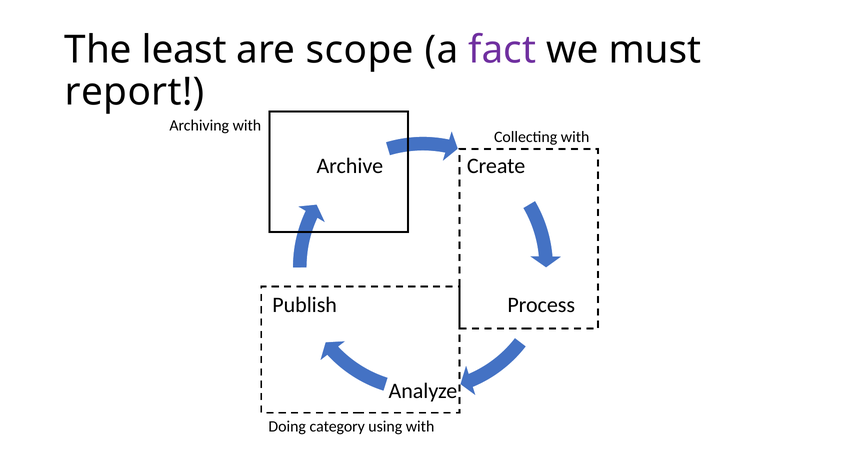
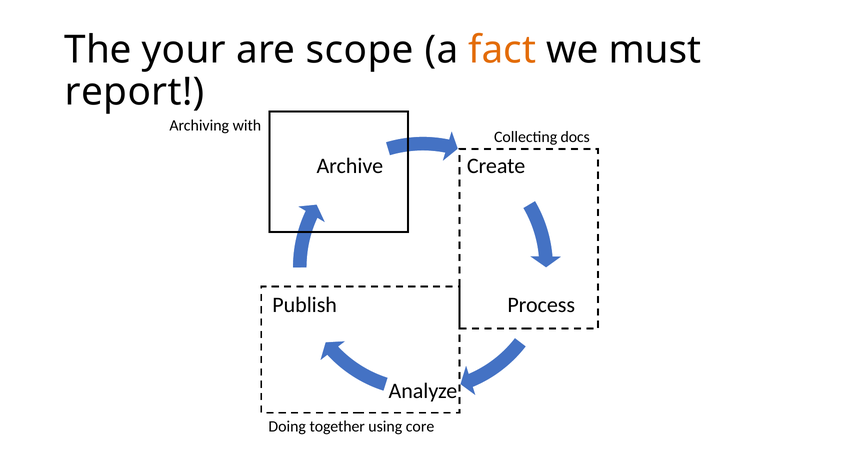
least: least -> your (184, 50)
fact colour: purple -> orange (502, 50)
Collecting with: with -> docs (575, 137)
category: category -> together (337, 427)
using with: with -> core (420, 427)
